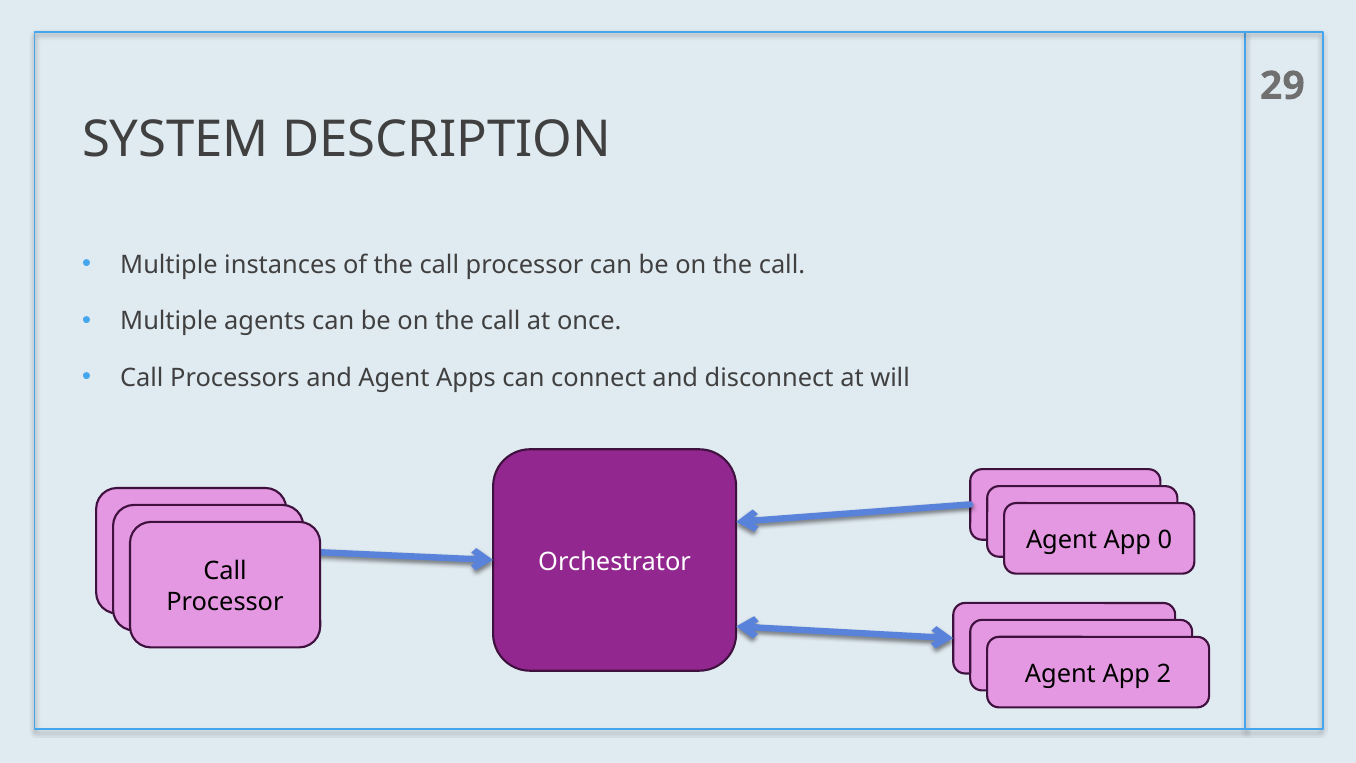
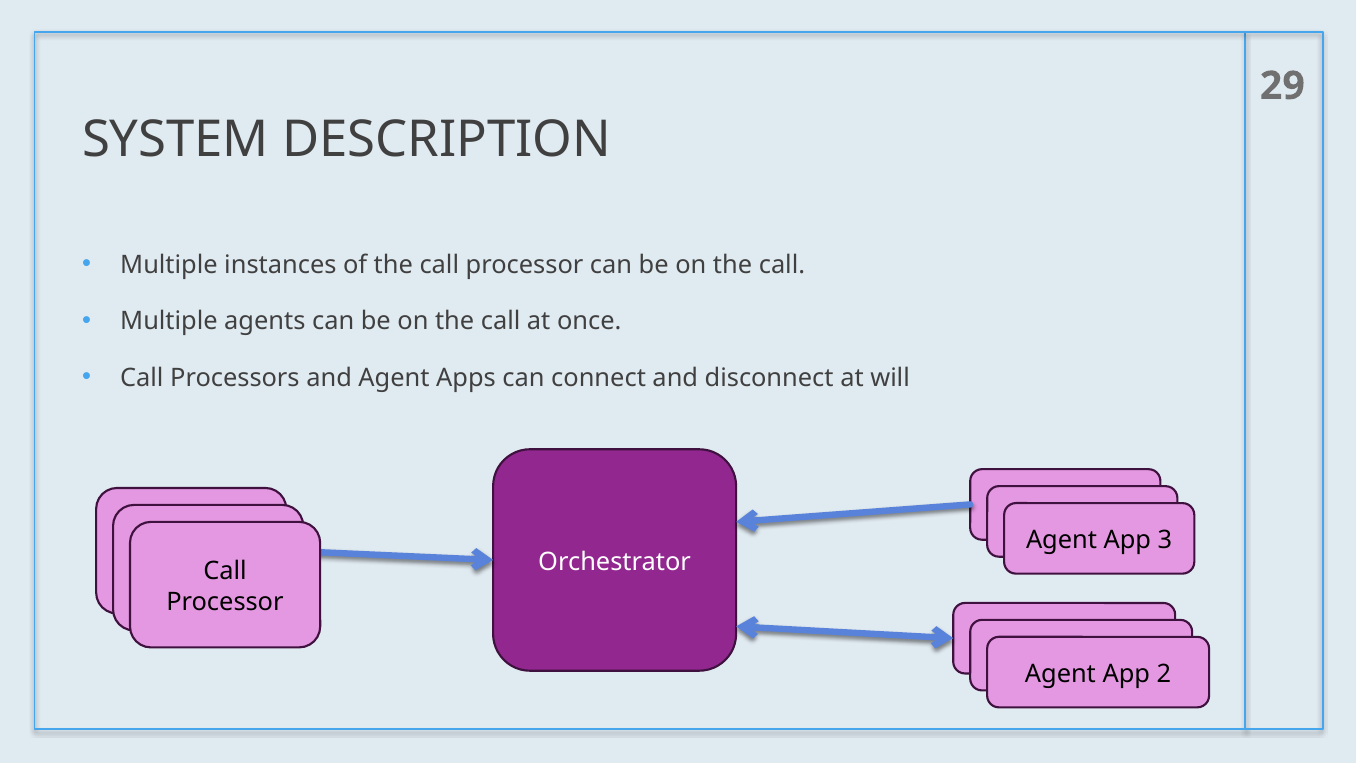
0: 0 -> 3 (1165, 540)
